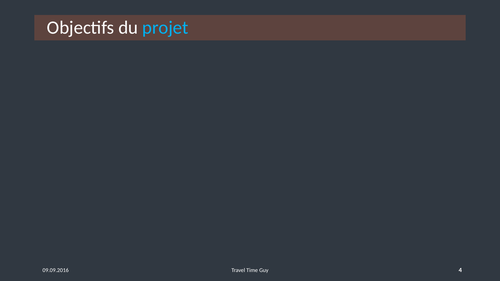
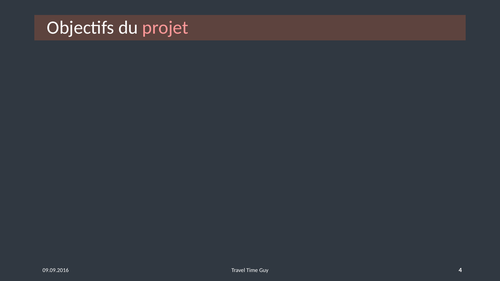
projet colour: light blue -> pink (165, 28)
